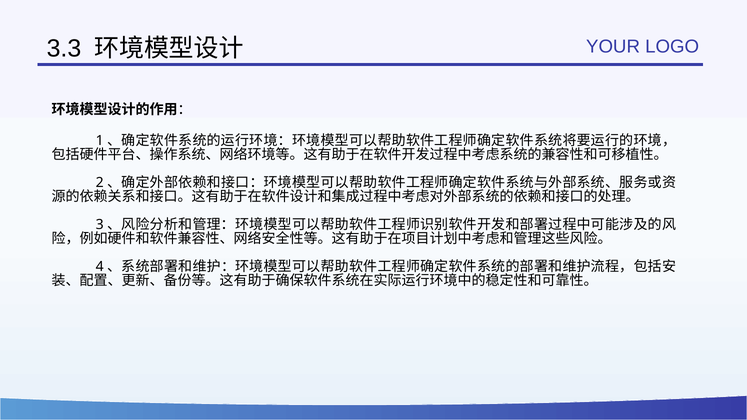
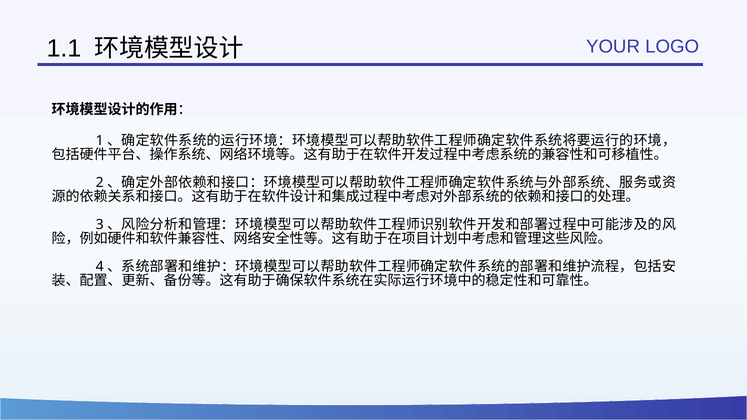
3.3: 3.3 -> 1.1 (64, 49)
